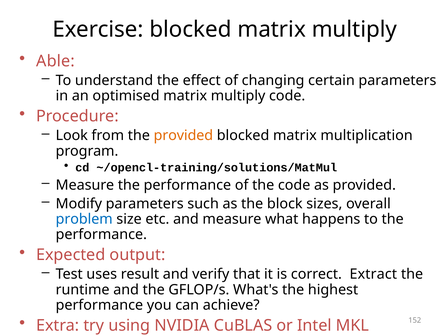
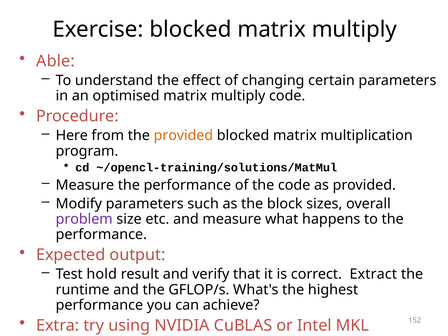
Look: Look -> Here (72, 136)
problem colour: blue -> purple (84, 219)
uses: uses -> hold (102, 274)
